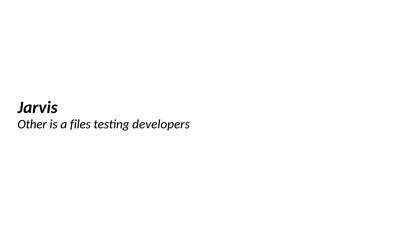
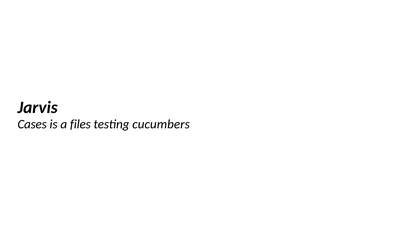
Other: Other -> Cases (32, 124)
developers: developers -> cucumbers (161, 124)
